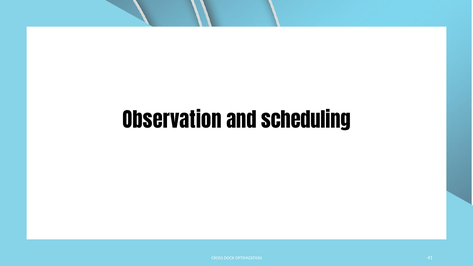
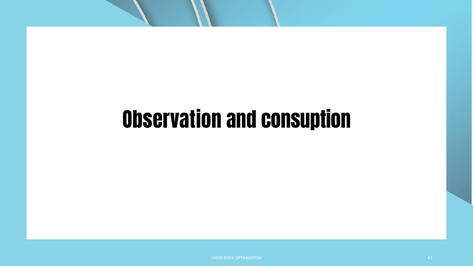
scheduling: scheduling -> consuption (306, 121)
